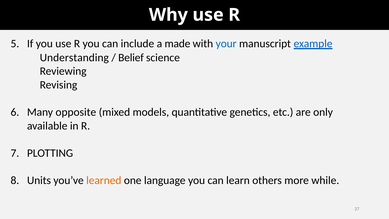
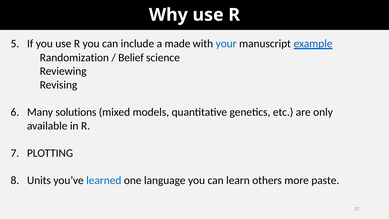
Understanding: Understanding -> Randomization (74, 58)
opposite: opposite -> solutions (76, 112)
learned colour: orange -> blue (104, 180)
while: while -> paste (325, 180)
